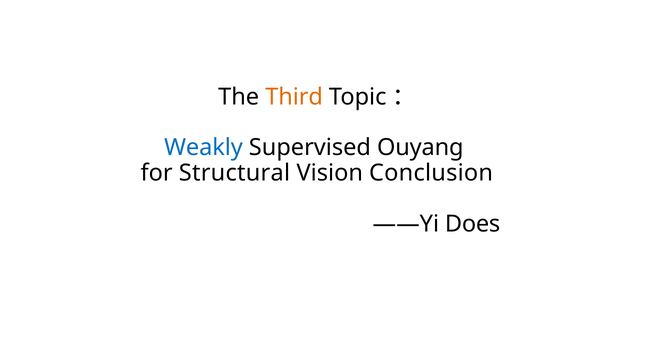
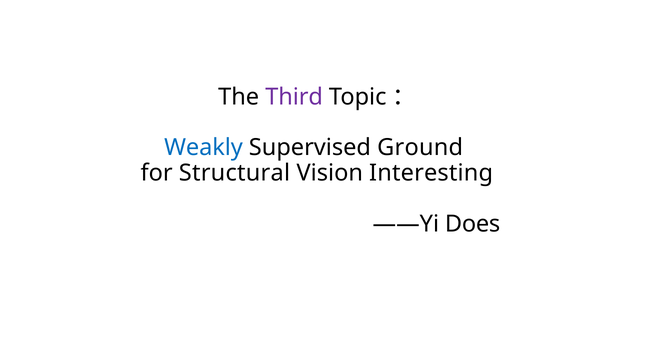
Third colour: orange -> purple (294, 97)
Ouyang: Ouyang -> Ground (420, 148)
Conclusion: Conclusion -> Interesting (431, 173)
